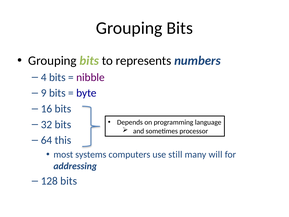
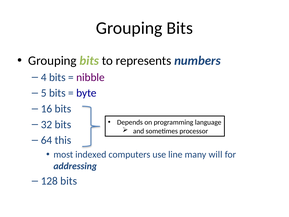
9: 9 -> 5 (44, 93)
systems: systems -> indexed (91, 154)
still: still -> line (175, 154)
